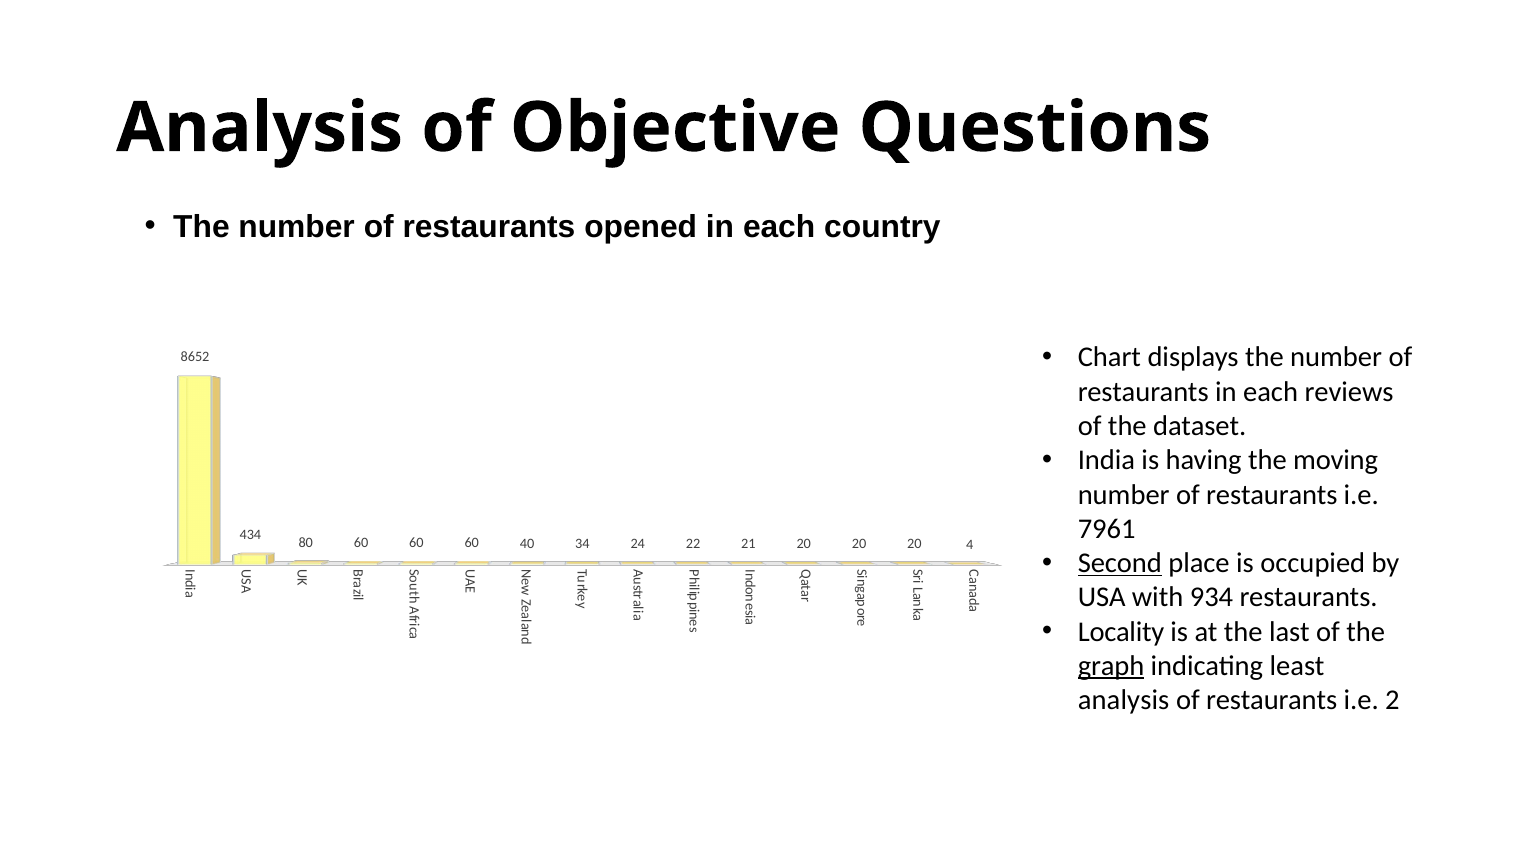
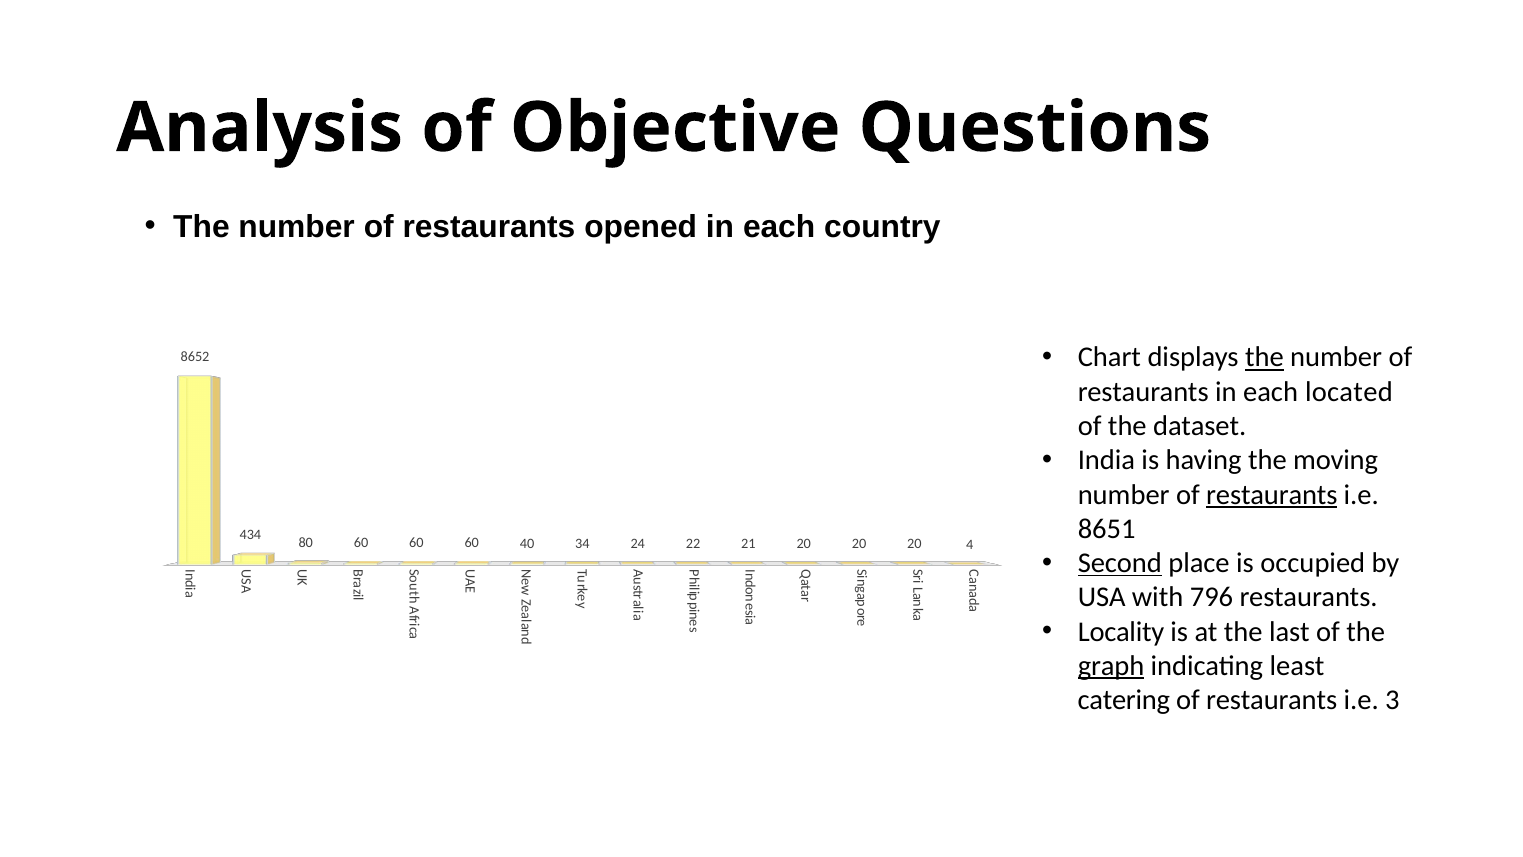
the underline: none -> present (1264, 357)
reviews: reviews -> located (1349, 392)
restaurants underline: none -> present (1272, 494)
7961: 7961 -> 8651 (1107, 529)
934: 934 -> 796 (1211, 597)
analysis: analysis -> catering (1124, 700)
2: 2 -> 3 (1392, 700)
